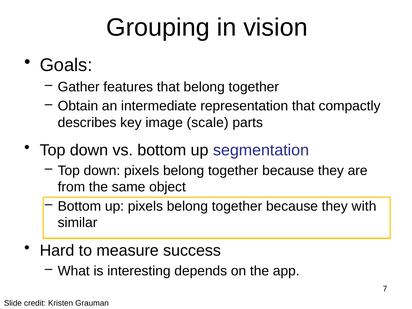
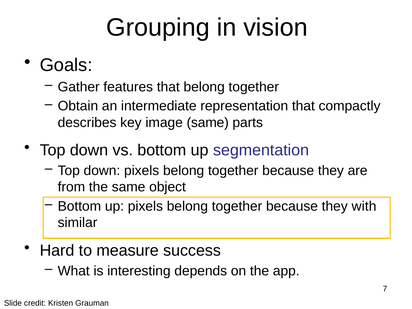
image scale: scale -> same (208, 123)
